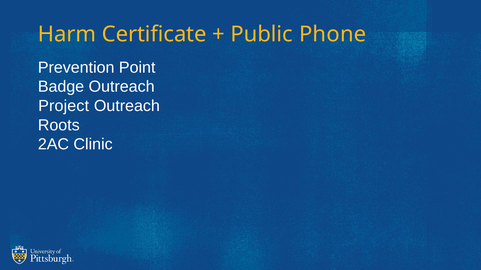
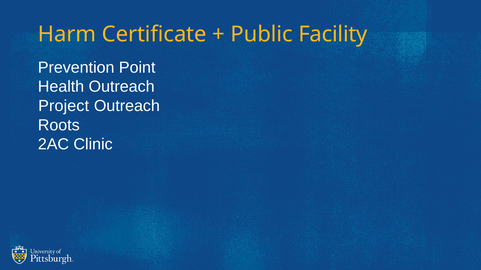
Phone: Phone -> Facility (333, 34)
Badge: Badge -> Health (61, 87)
